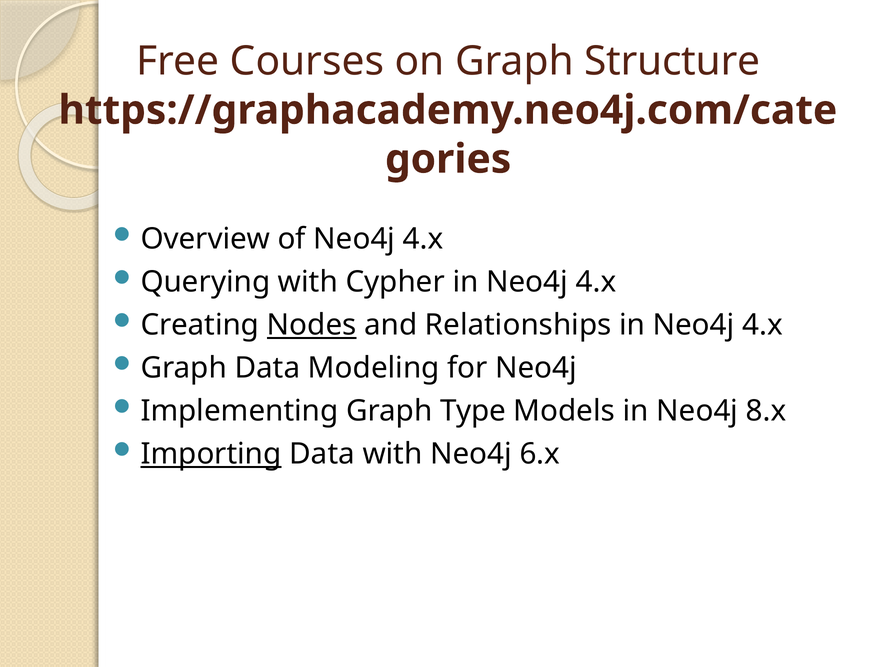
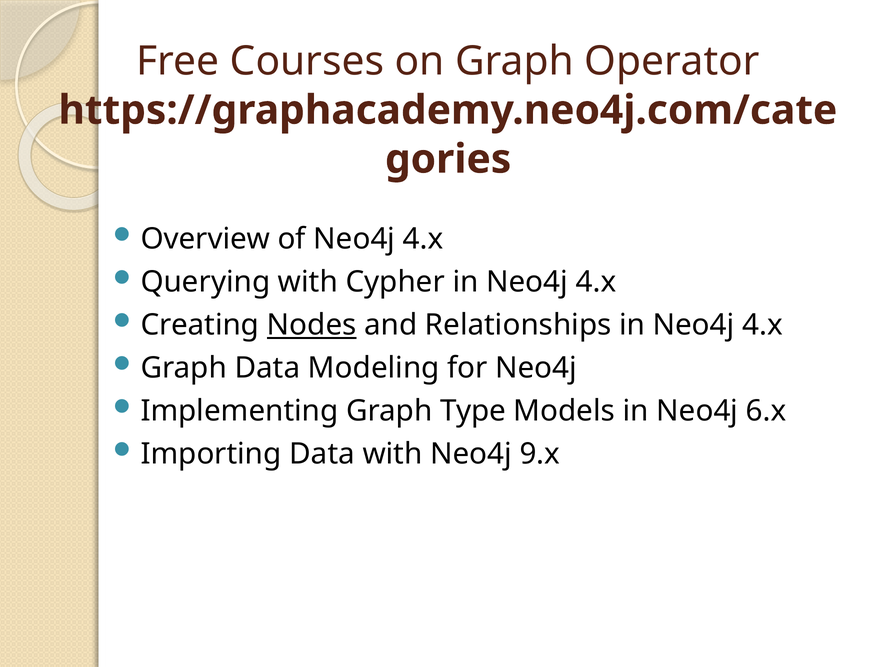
Structure: Structure -> Operator (672, 61)
8.x: 8.x -> 6.x (766, 411)
Importing underline: present -> none (211, 454)
6.x: 6.x -> 9.x (540, 454)
